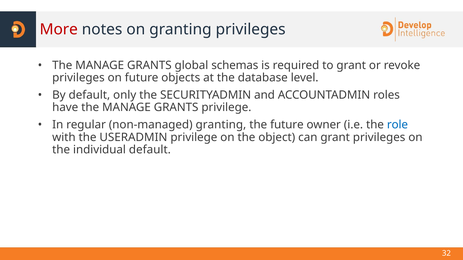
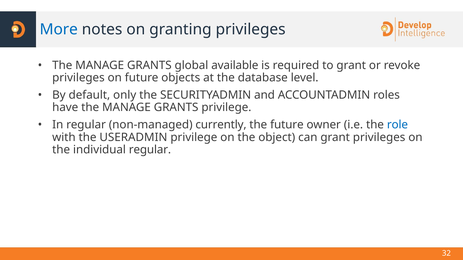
More colour: red -> blue (59, 29)
schemas: schemas -> available (235, 65)
non-managed granting: granting -> currently (221, 125)
individual default: default -> regular (150, 150)
